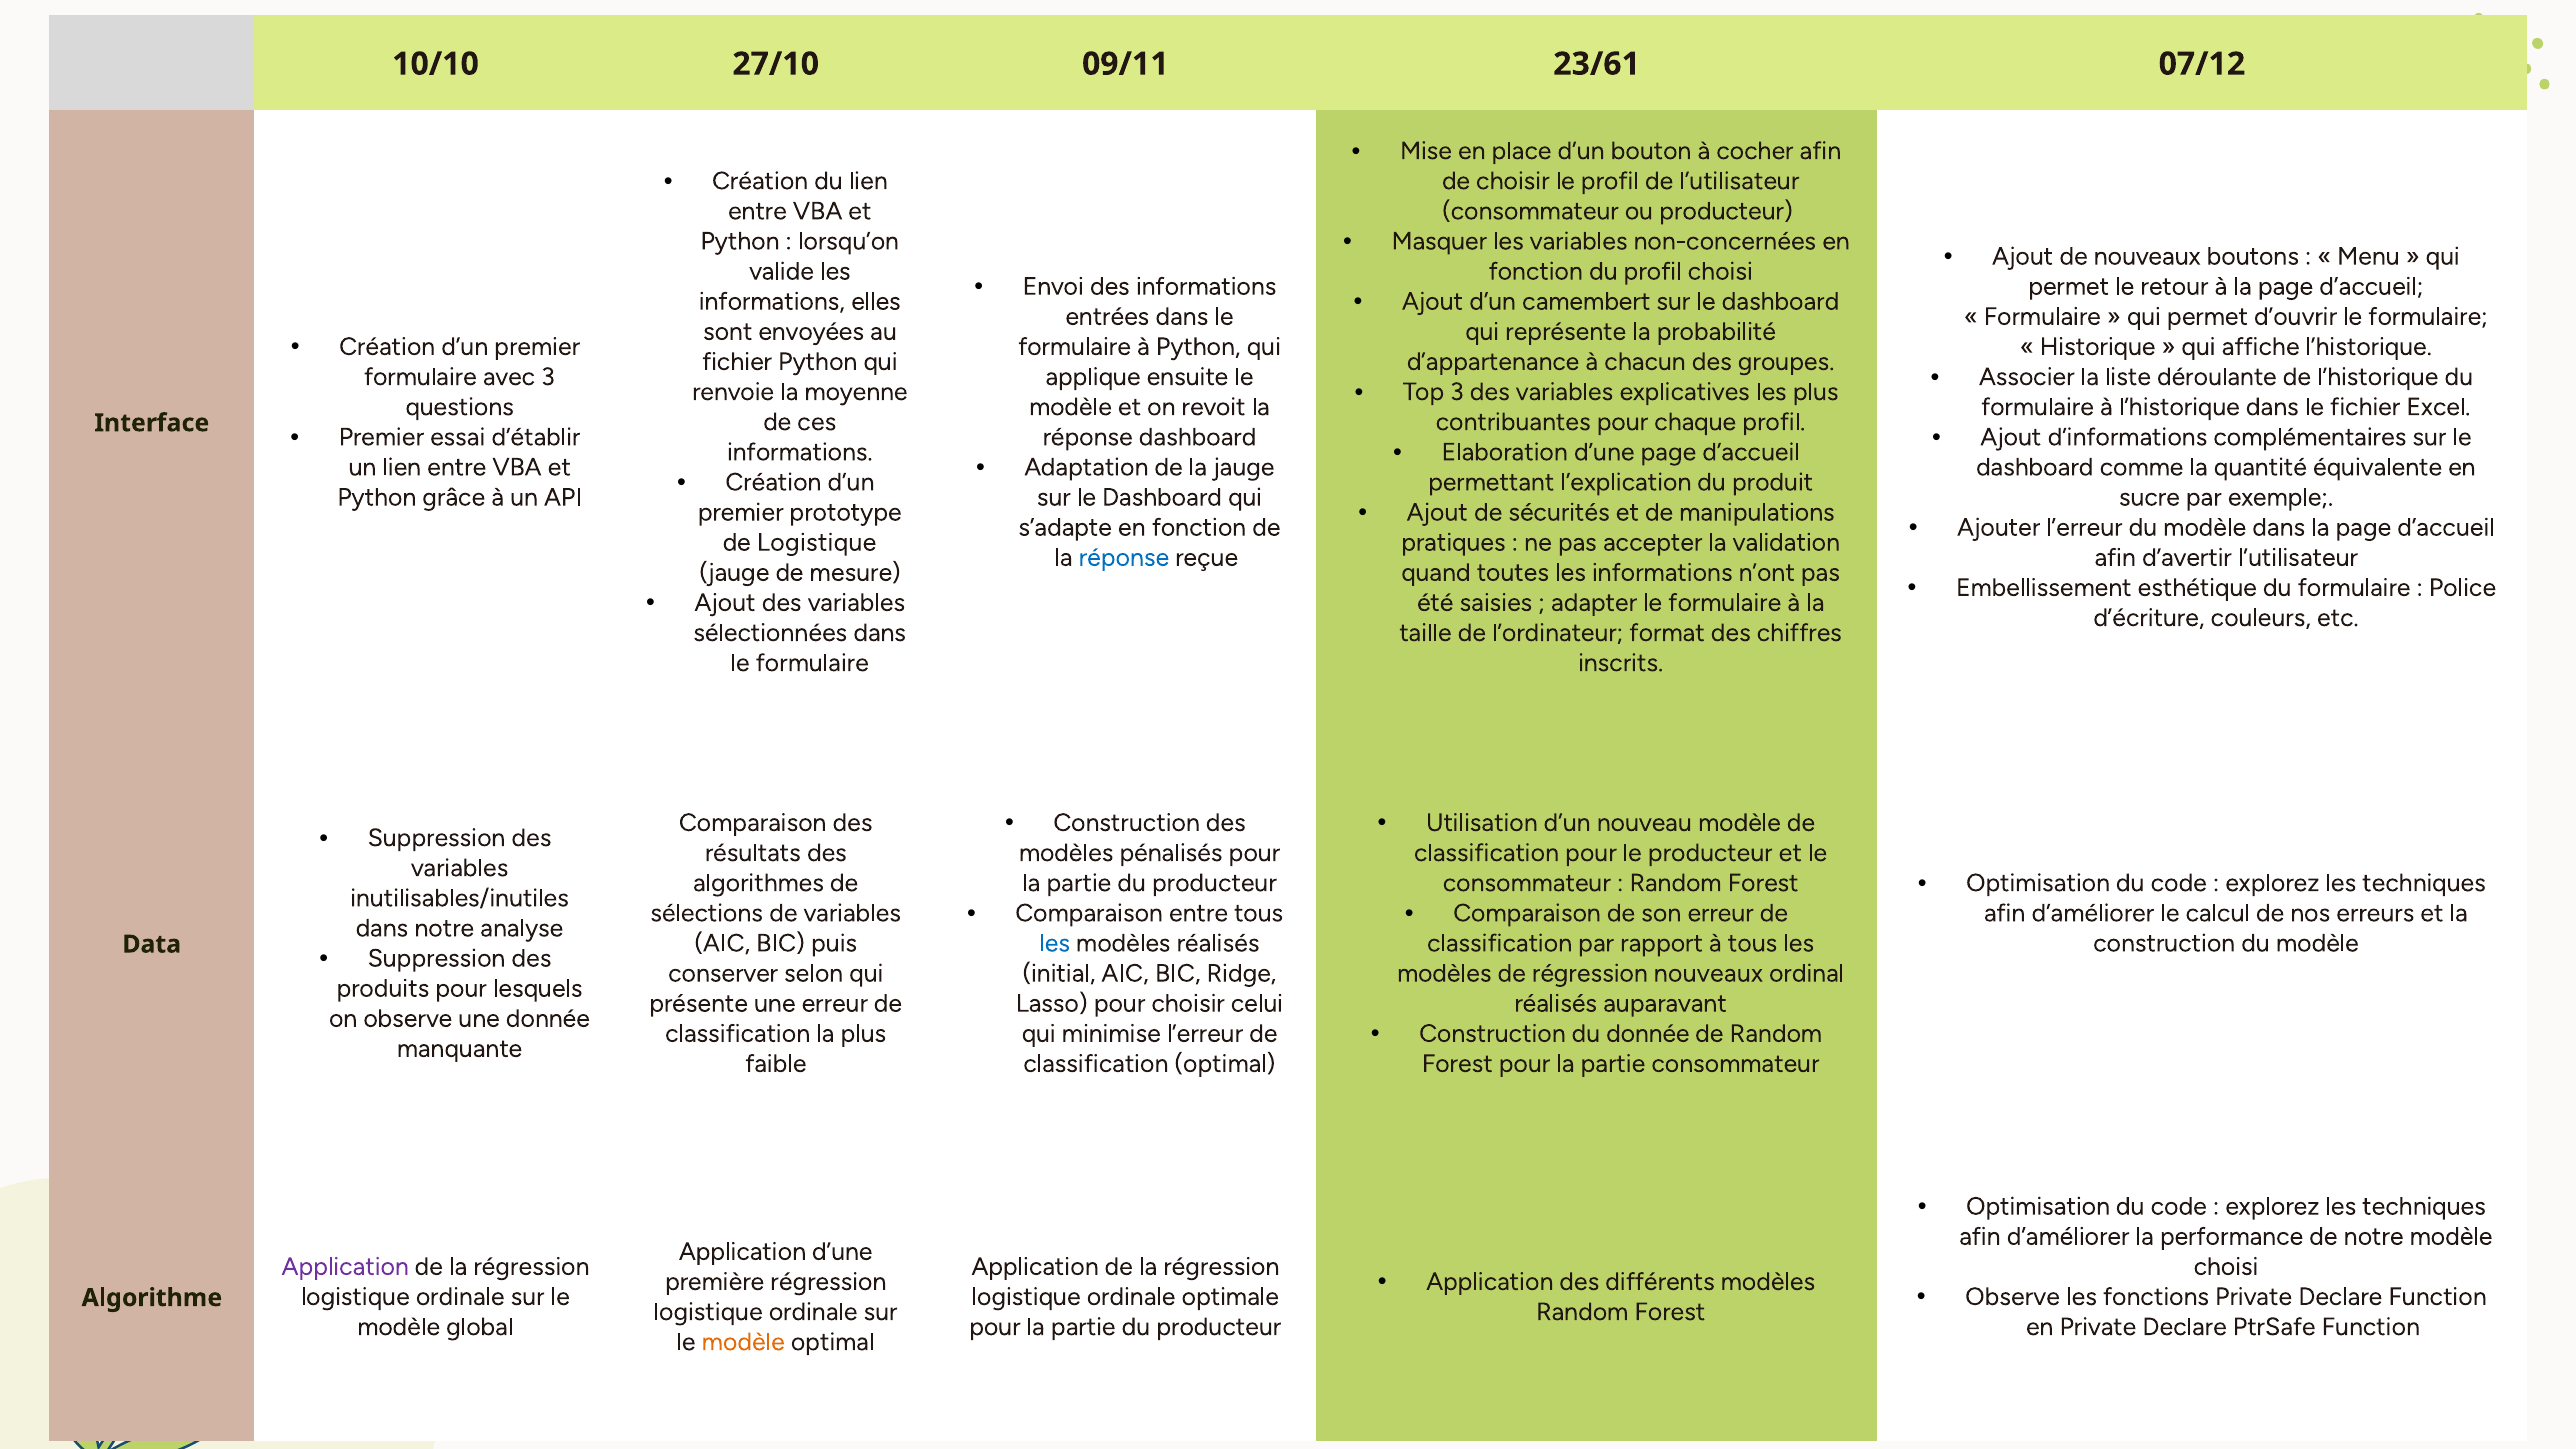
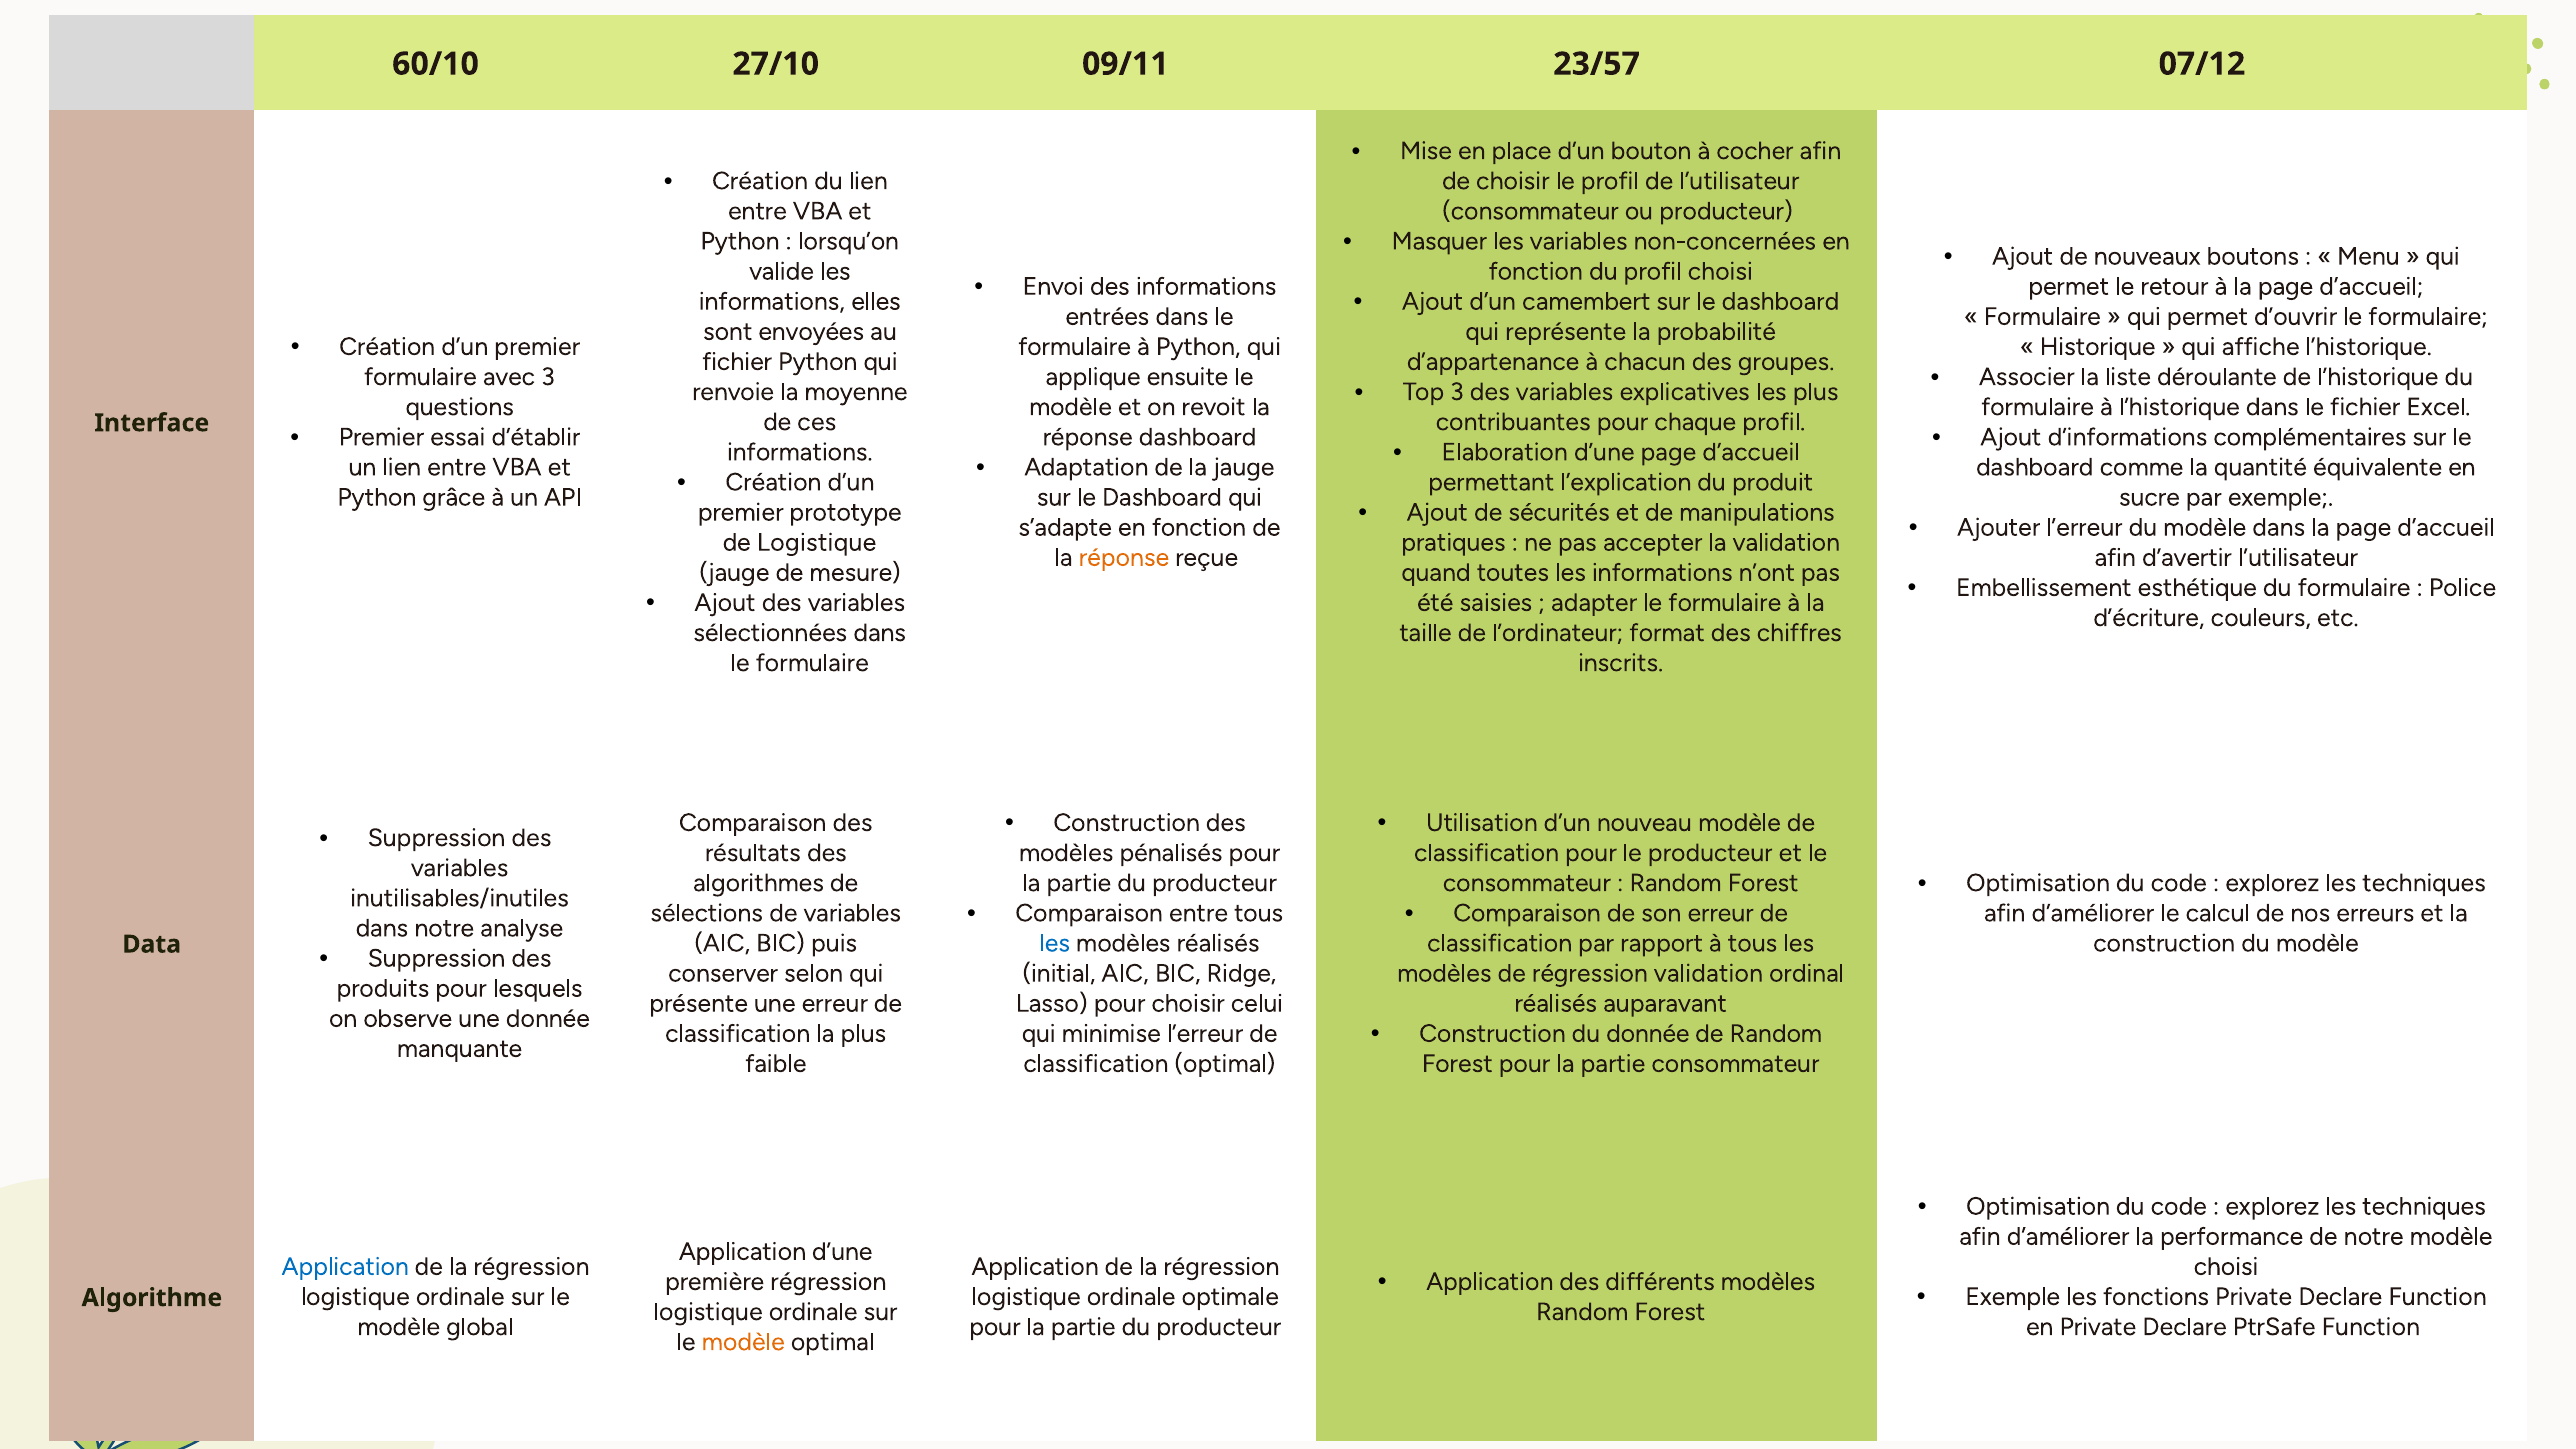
10/10: 10/10 -> 60/10 (435, 64)
23/61: 23/61 -> 23/57 (1597, 64)
réponse colour: blue -> orange (1124, 558)
régression nouveaux: nouveaux -> validation (1708, 973)
Application colour: purple -> blue (345, 1267)
Observe: Observe -> Exemple (2013, 1297)
